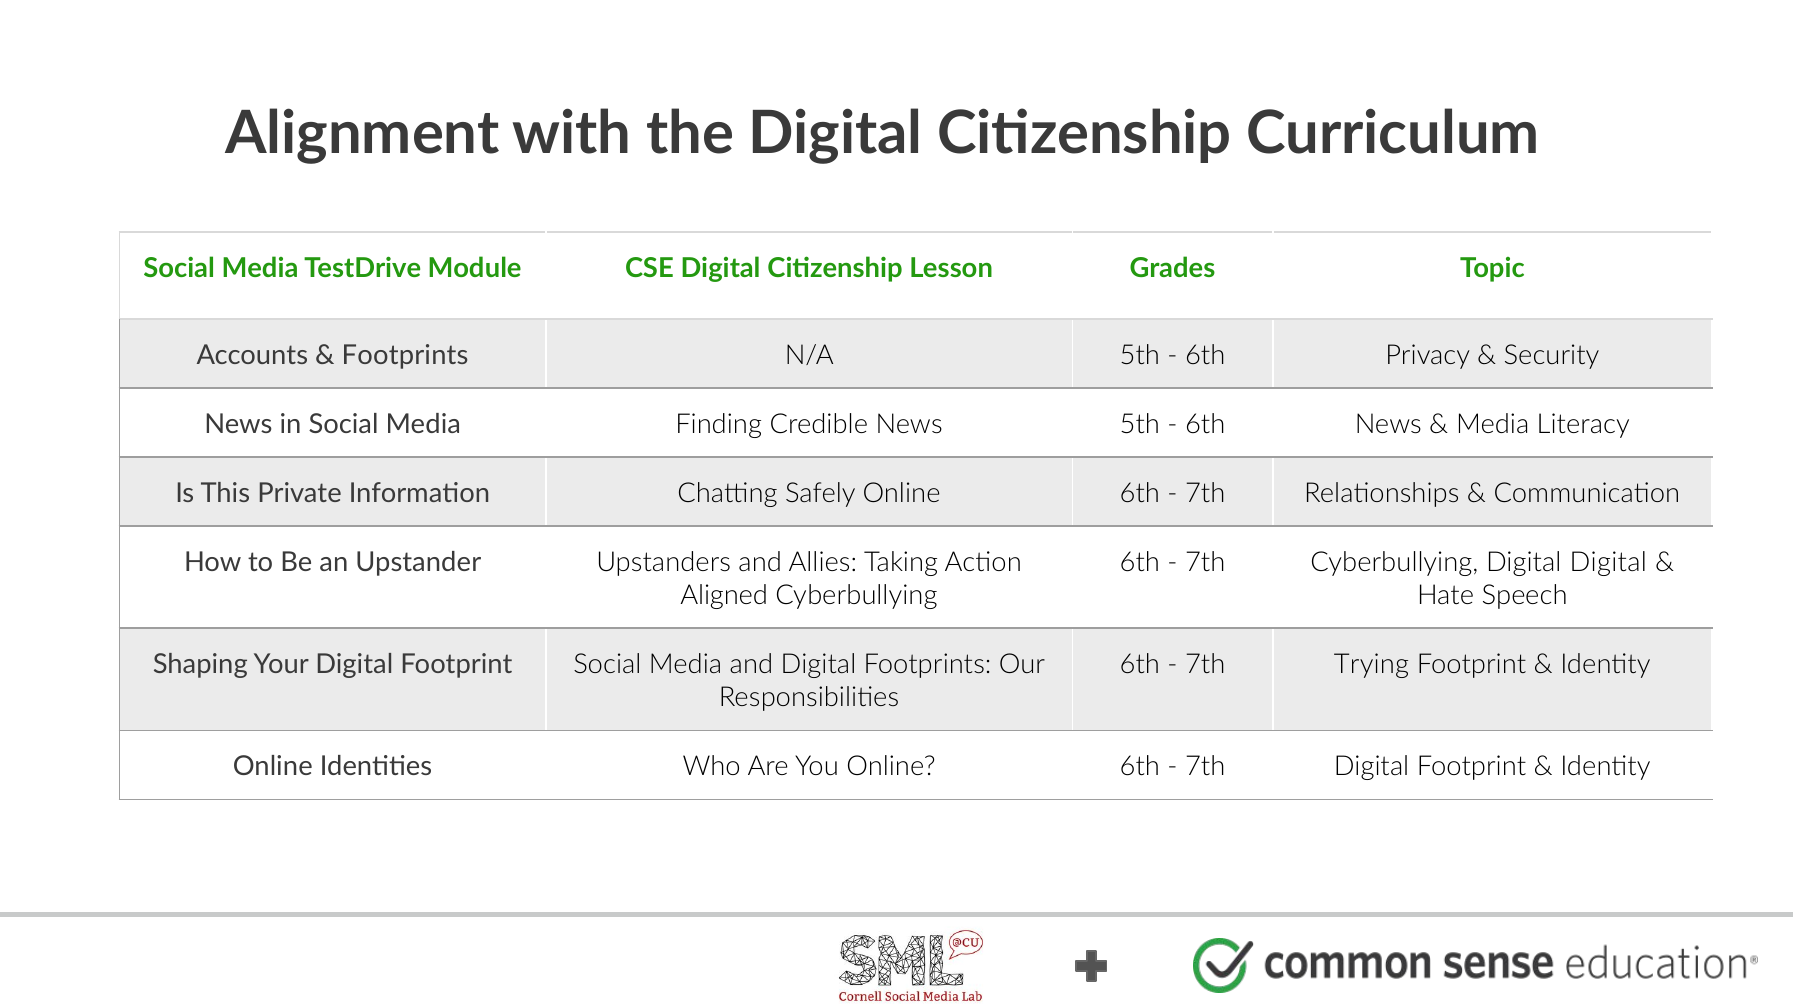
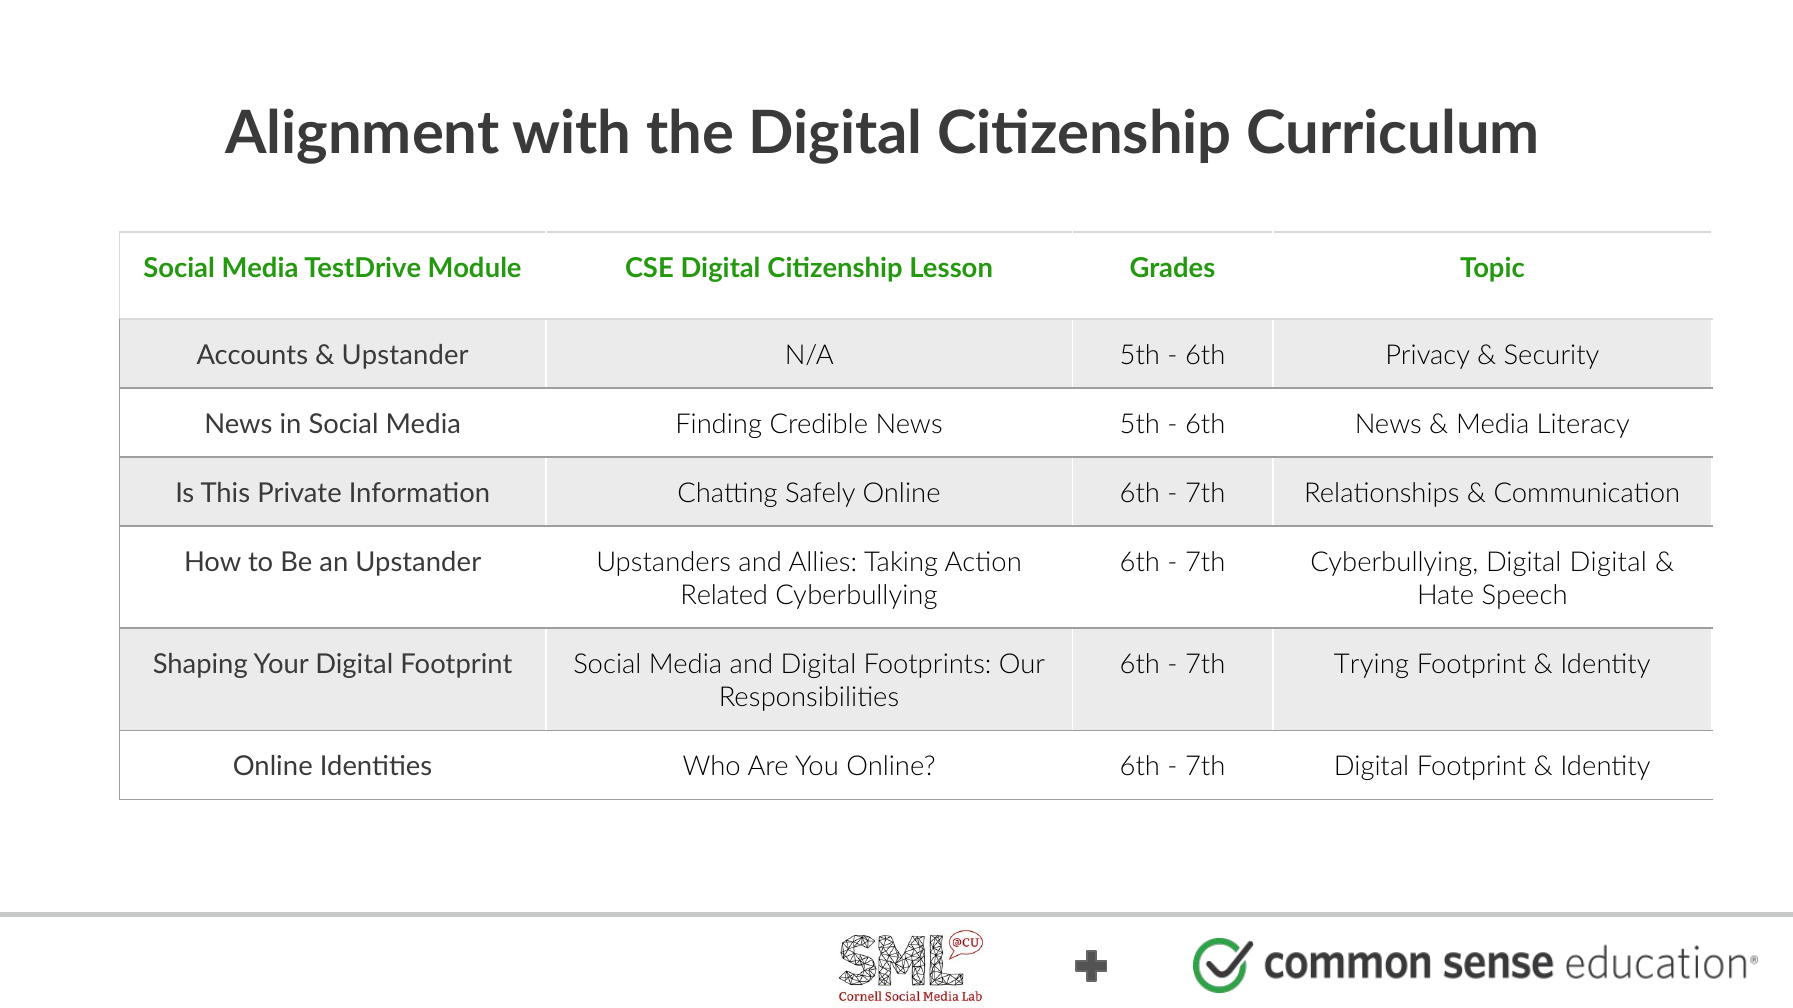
Footprints: Footprints -> Upstander (405, 355)
Aligned: Aligned -> Related (724, 596)
